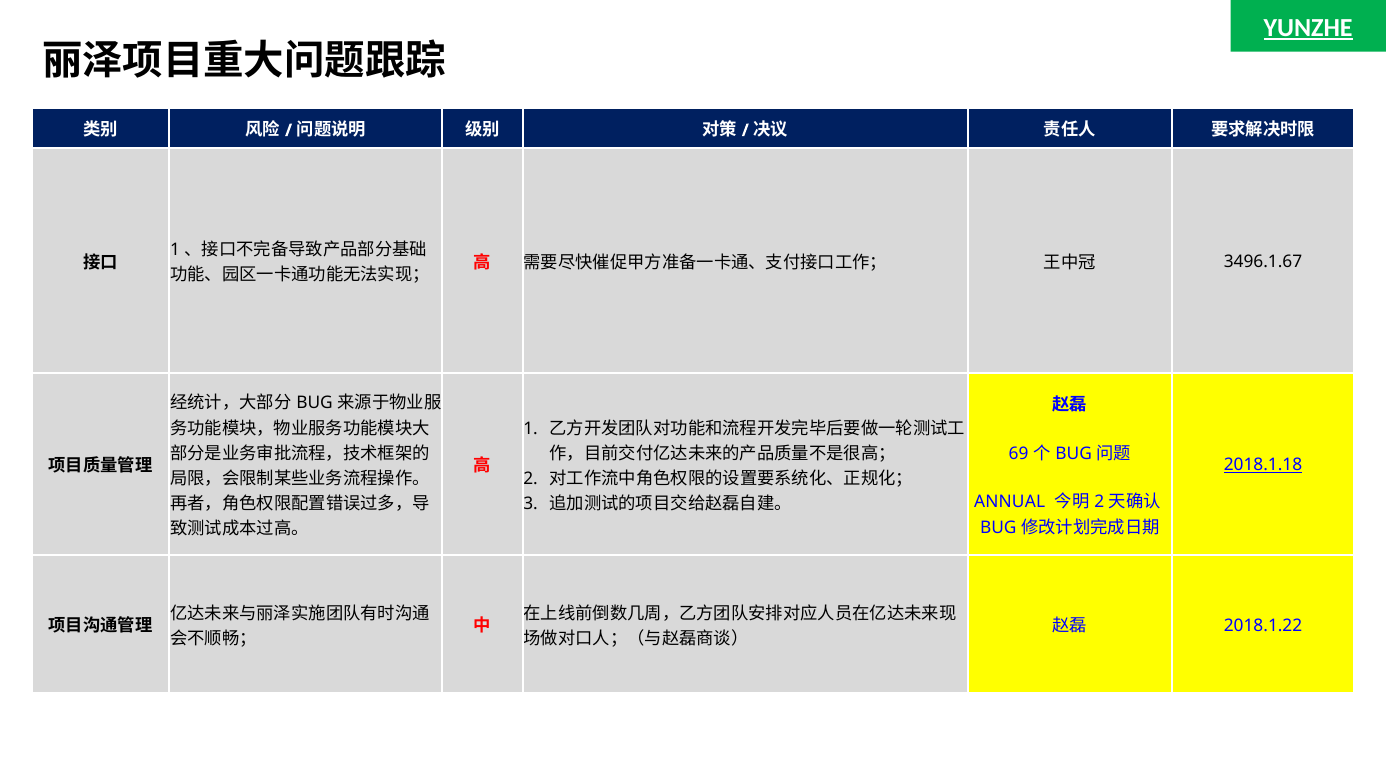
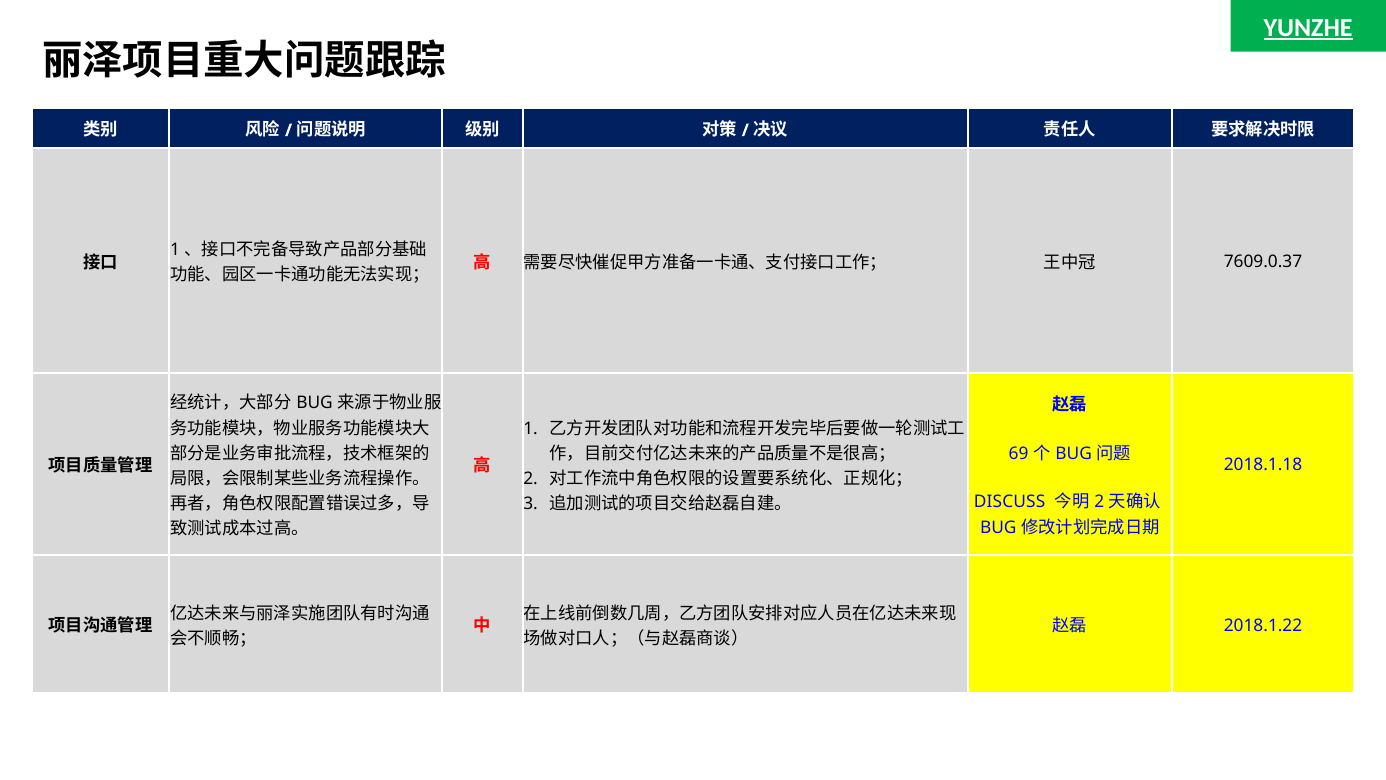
3496.1.67: 3496.1.67 -> 7609.0.37 (1263, 262)
2018.1.18 underline: present -> none (1263, 465)
ANNUAL: ANNUAL -> DISCUSS (1010, 502)
